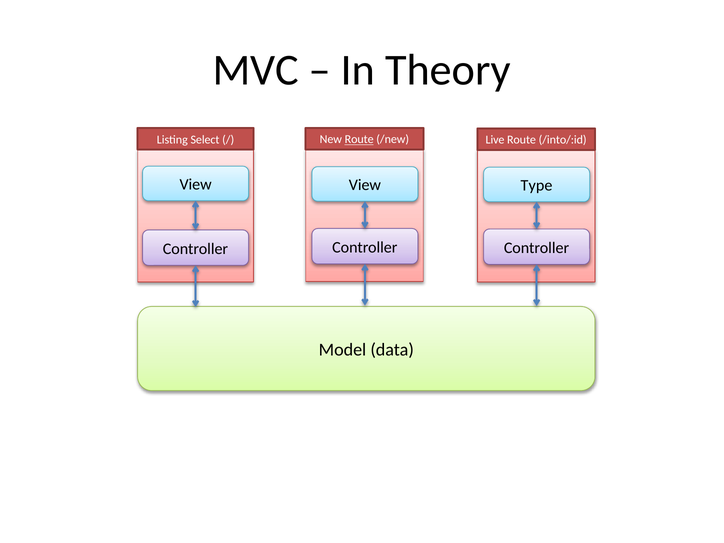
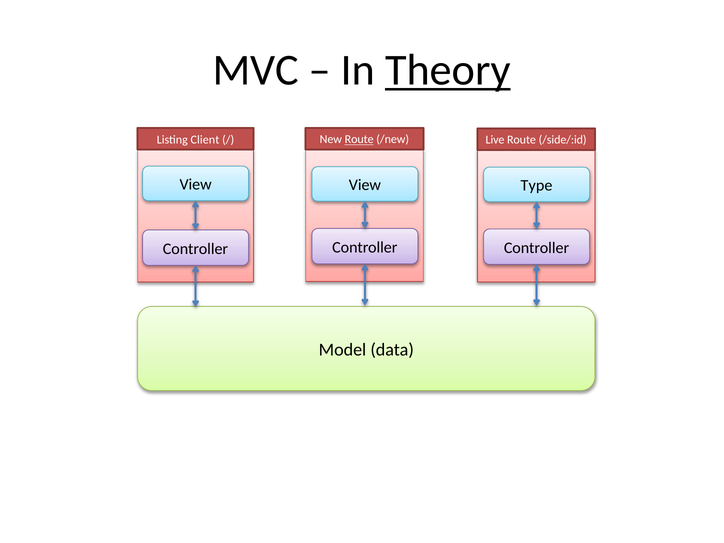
Theory underline: none -> present (448, 70)
Select: Select -> Client (205, 140)
/into/:id: /into/:id -> /side/:id (563, 140)
